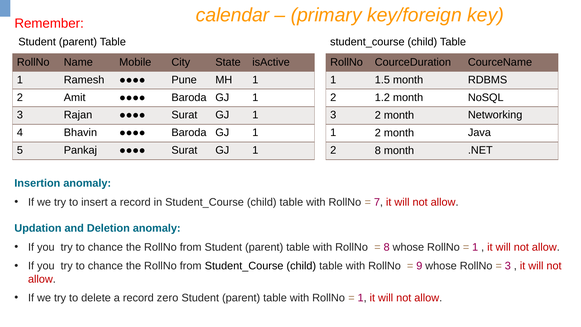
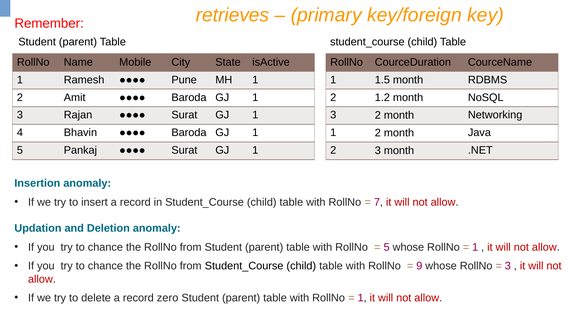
calendar: calendar -> retrieves (233, 15)
2 8: 8 -> 3 (378, 150)
8: 8 -> 5 (387, 247)
